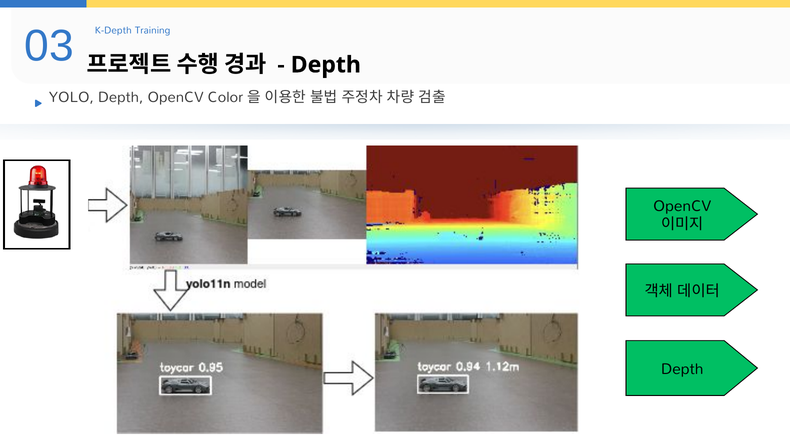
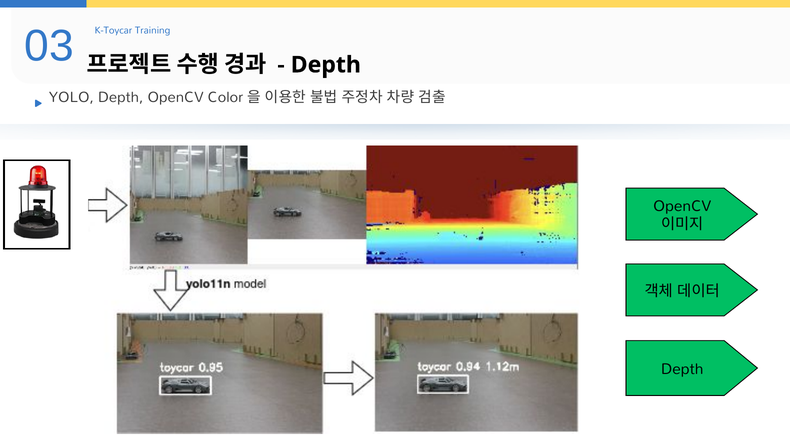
K-Depth: K-Depth -> K-Toycar (113, 30)
